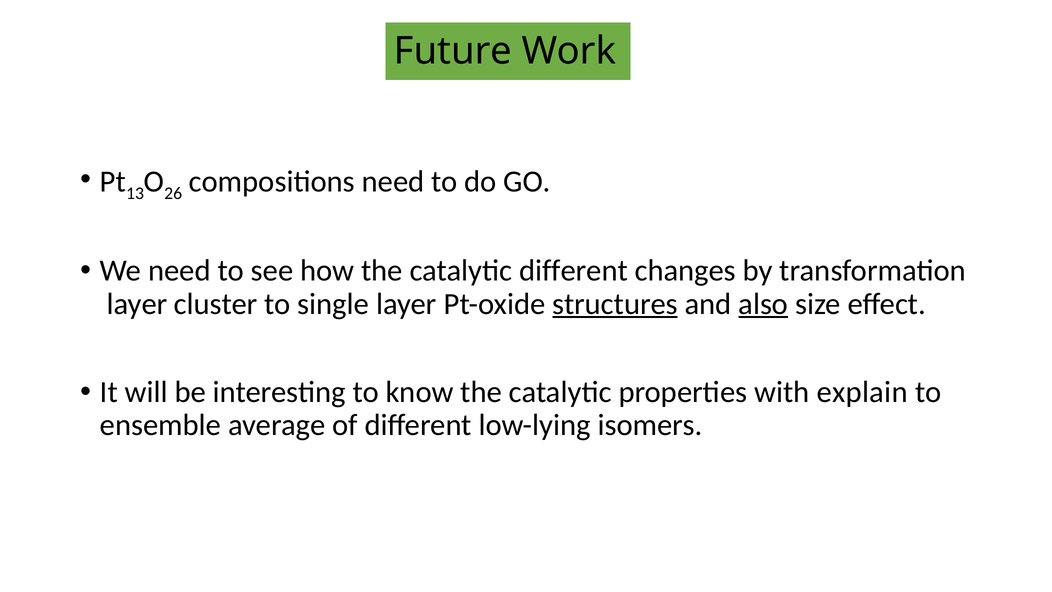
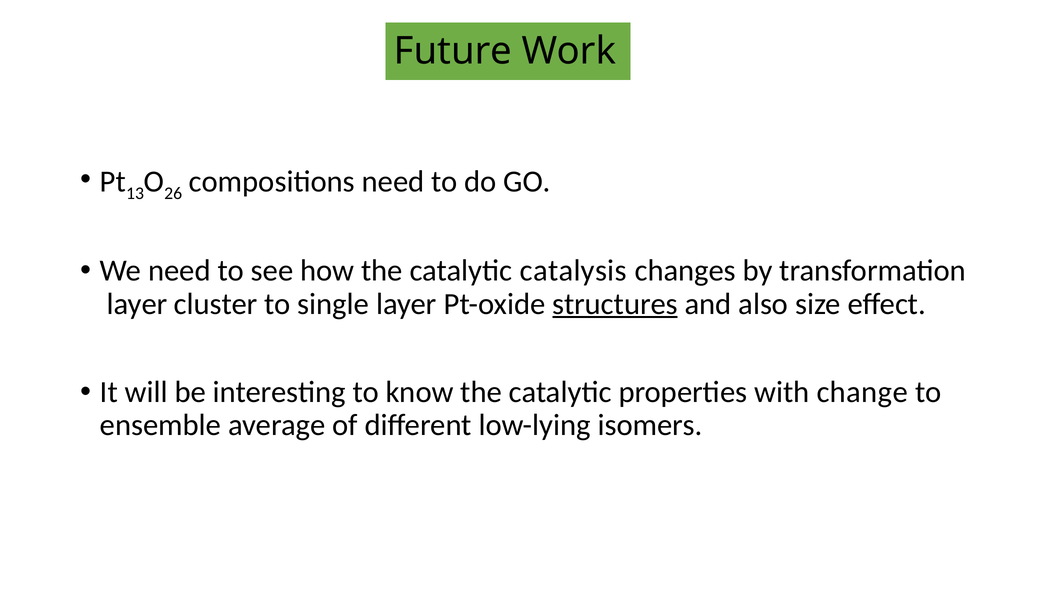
catalytic different: different -> catalysis (573, 271)
also underline: present -> none (763, 304)
explain: explain -> change (862, 392)
